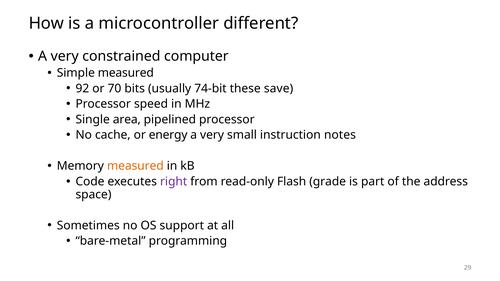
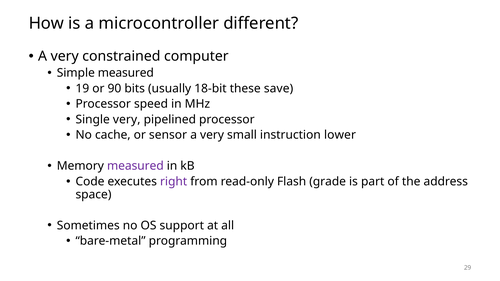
92: 92 -> 19 (82, 88)
70: 70 -> 90 (114, 88)
74-bit: 74-bit -> 18-bit (210, 88)
Single area: area -> very (127, 120)
energy: energy -> sensor (168, 135)
notes: notes -> lower (340, 135)
measured colour: orange -> purple (135, 166)
